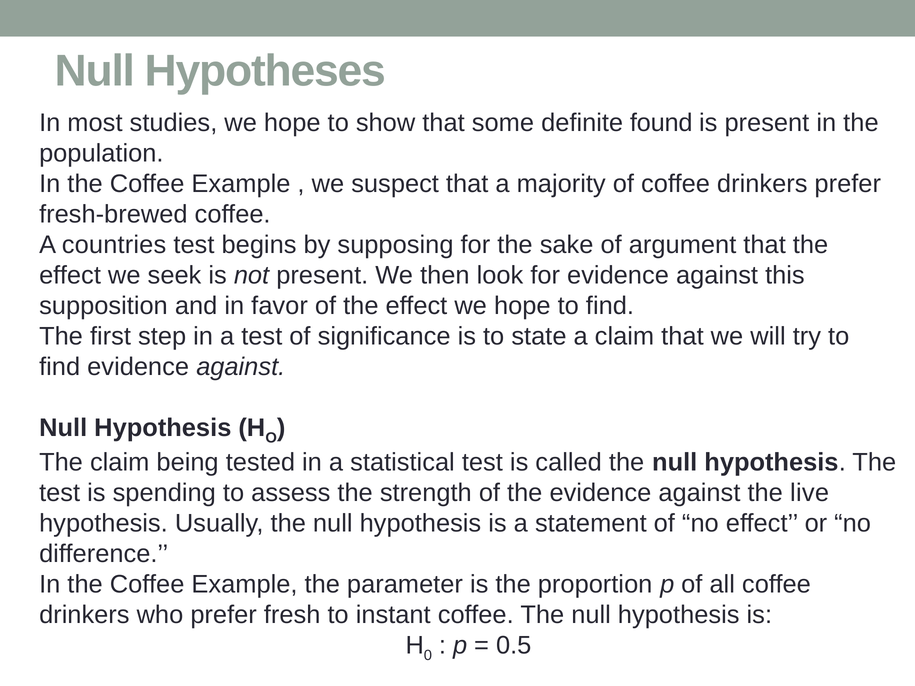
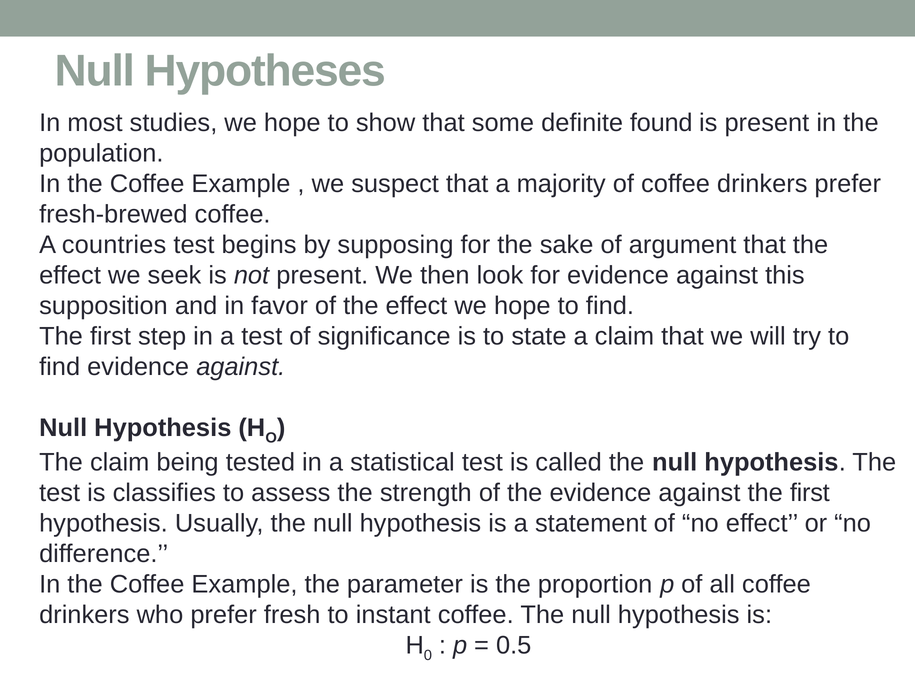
spending: spending -> classifies (164, 493)
against the live: live -> first (810, 493)
